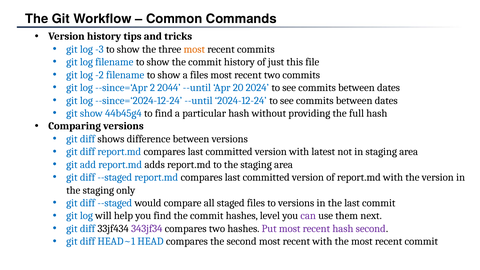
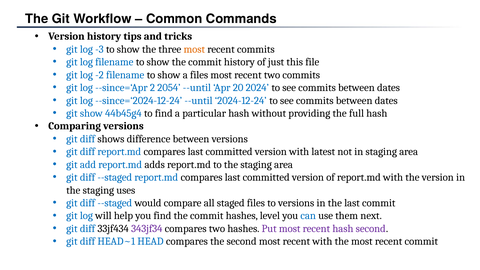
2044: 2044 -> 2054 (169, 88)
only: only -> uses (126, 190)
can colour: purple -> blue (308, 216)
